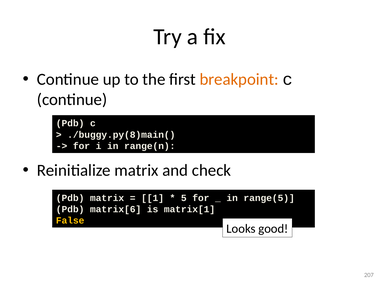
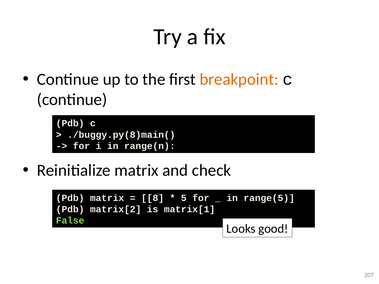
1: 1 -> 8 (153, 198)
matrix[6: matrix[6 -> matrix[2 (116, 209)
False colour: yellow -> light green (70, 221)
